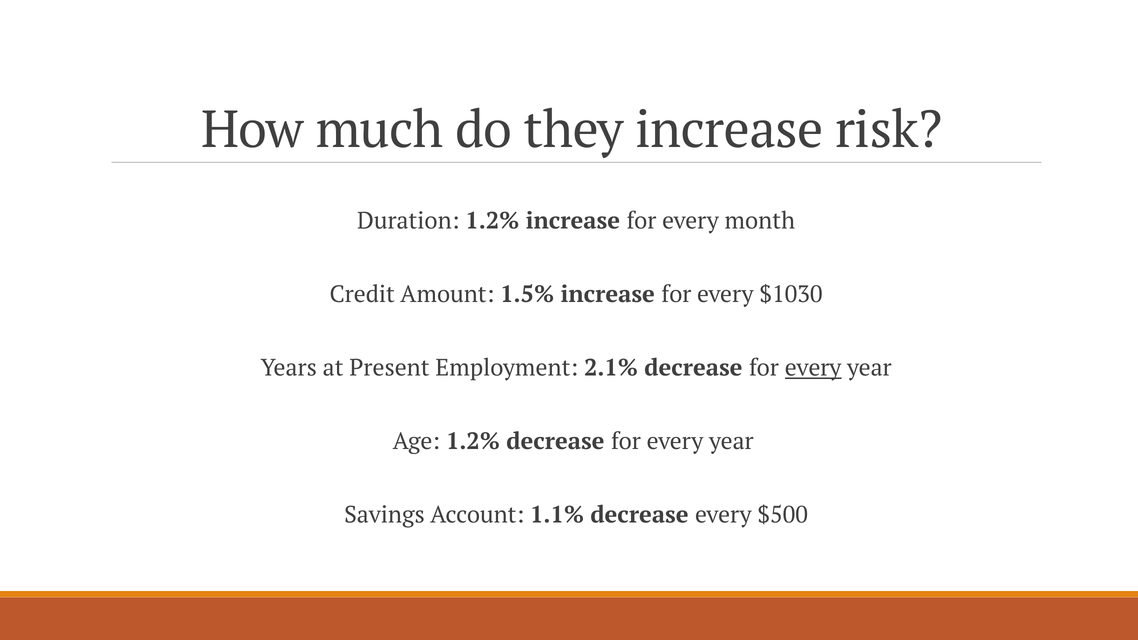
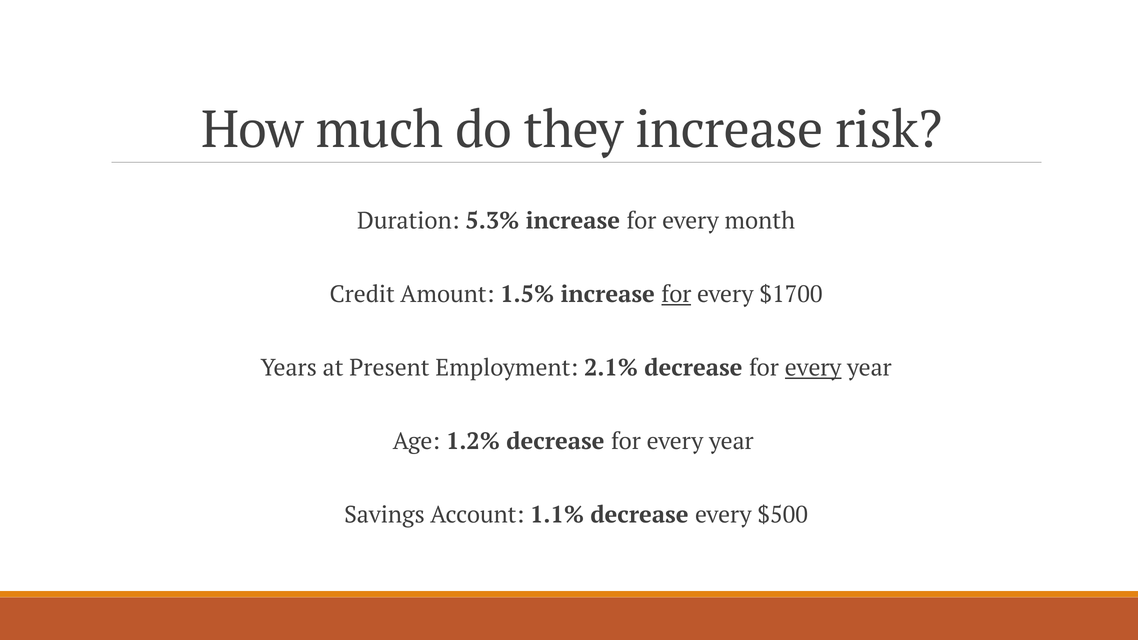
Duration 1.2%: 1.2% -> 5.3% (492, 221)
for underline: none -> present (676, 294)
$1030: $1030 -> $1700 (791, 294)
